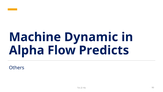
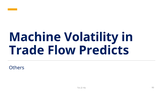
Dynamic: Dynamic -> Volatility (91, 37)
Alpha: Alpha -> Trade (27, 50)
